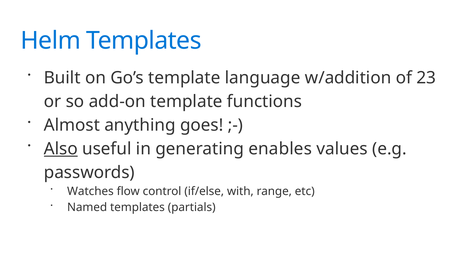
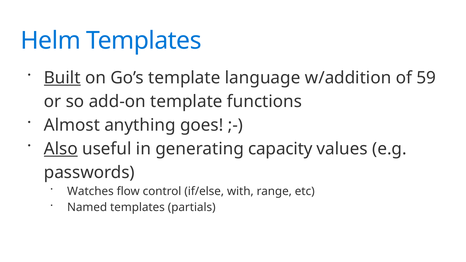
Built underline: none -> present (62, 78)
23: 23 -> 59 (426, 78)
enables: enables -> capacity (280, 149)
